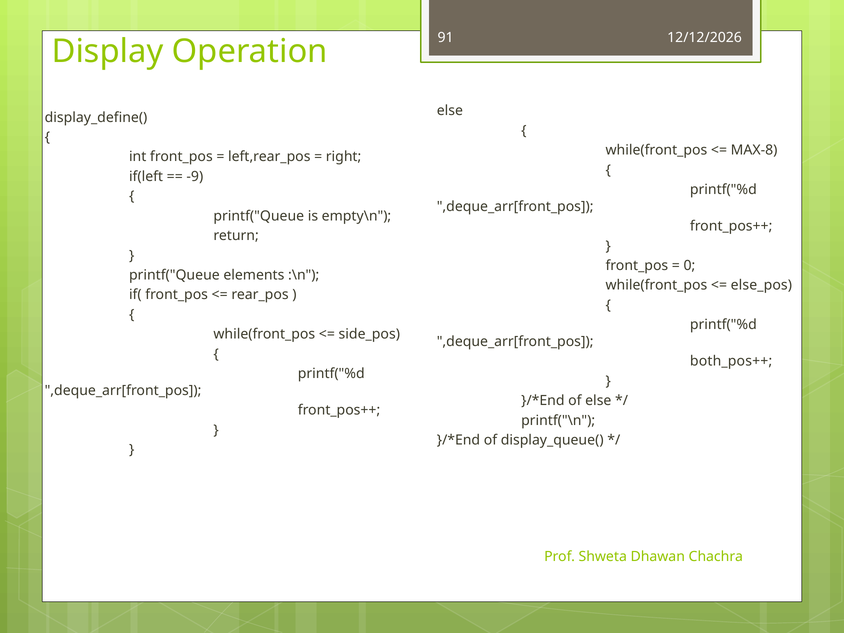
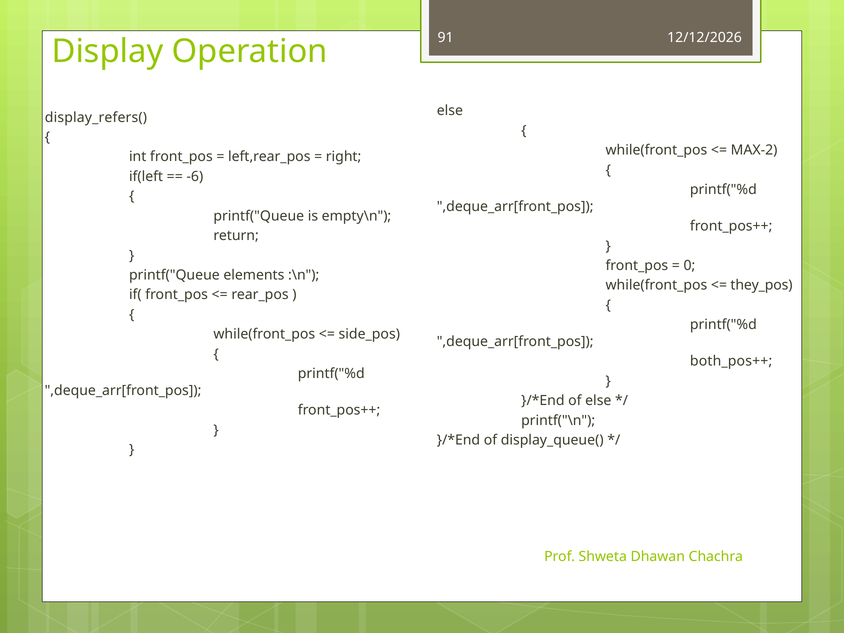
display_define(: display_define( -> display_refers( (96, 117)
MAX-8: MAX-8 -> MAX-2 (754, 150)
-9: -9 -> -6 (195, 177)
else_pos: else_pos -> they_pos (761, 285)
